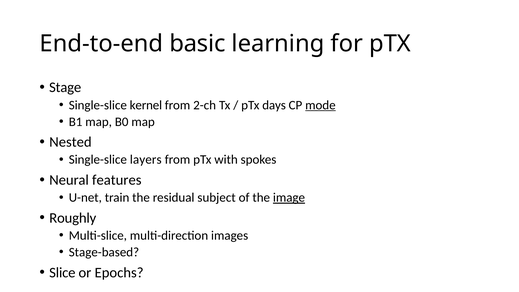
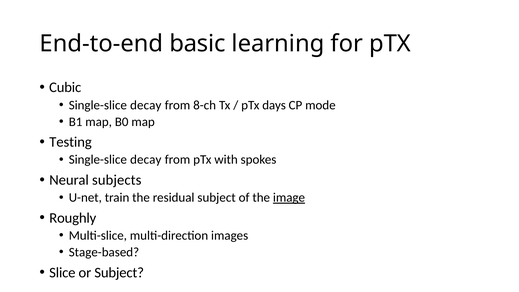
Stage: Stage -> Cubic (65, 87)
kernel: kernel -> decay (146, 105)
2-ch: 2-ch -> 8-ch (205, 105)
mode underline: present -> none (320, 105)
Nested: Nested -> Testing (71, 142)
layers: layers -> decay (146, 160)
features: features -> subjects (117, 180)
or Epochs: Epochs -> Subject (119, 272)
